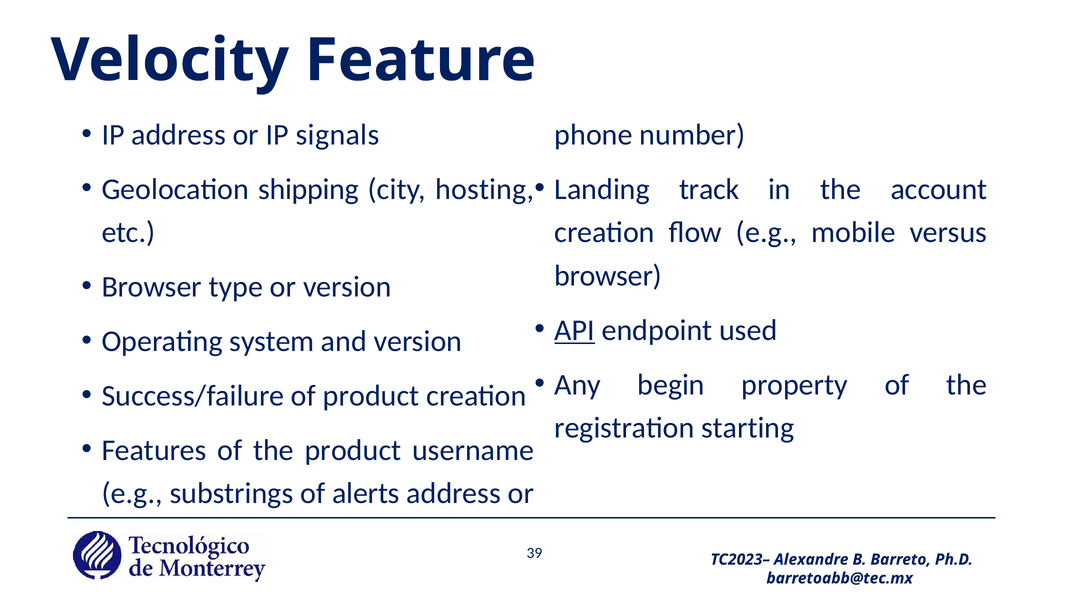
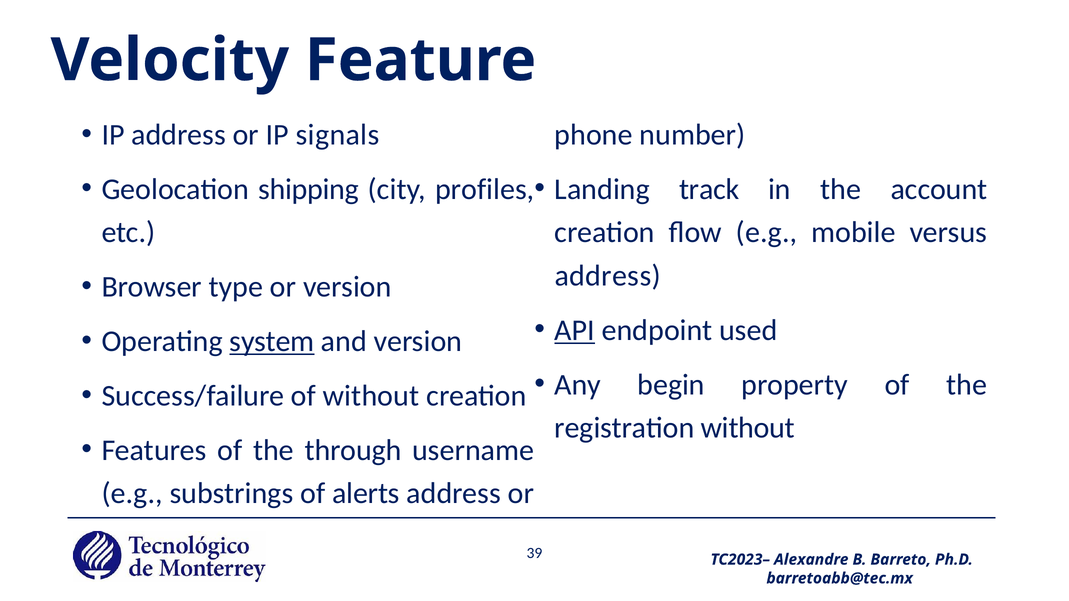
hosting: hosting -> profiles (485, 189)
browser: browser -> address (608, 276)
system underline: none -> present (272, 342)
of product: product -> without (371, 396)
registration starting: starting -> without (748, 428)
the product: product -> through (353, 450)
